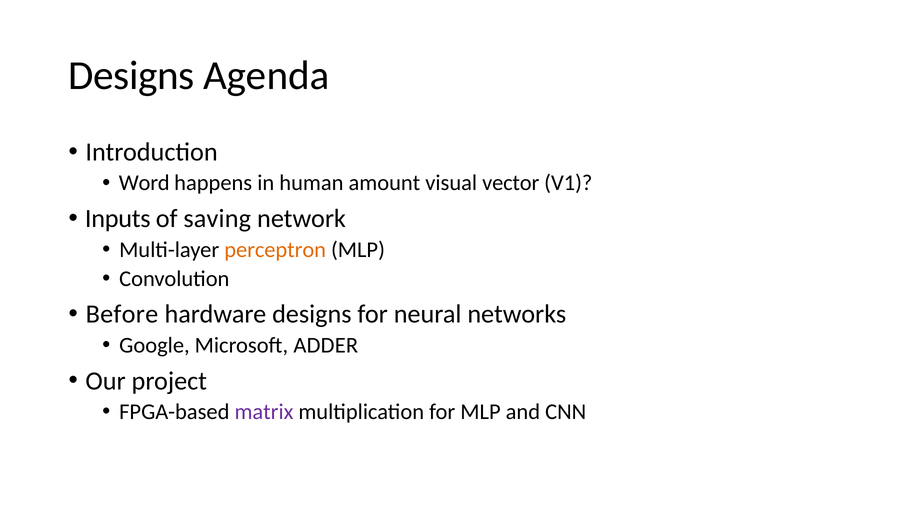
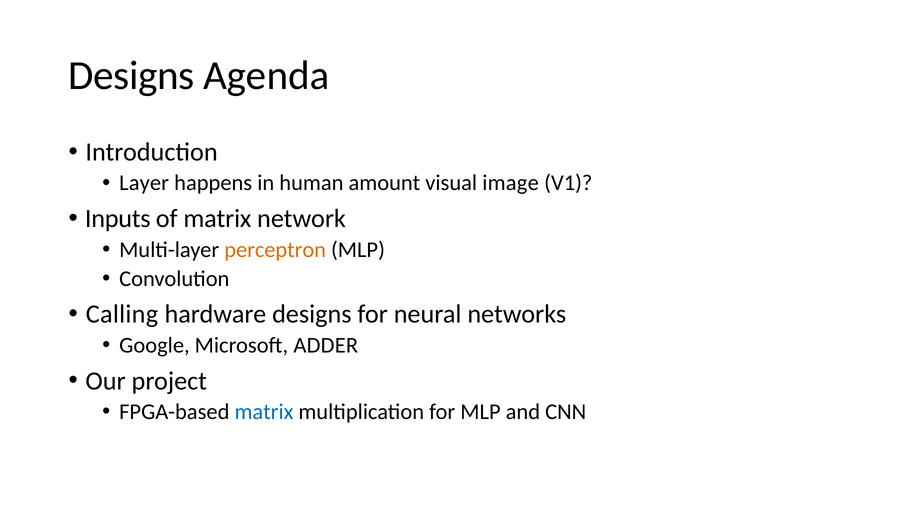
Word: Word -> Layer (144, 183)
vector: vector -> image (511, 183)
of saving: saving -> matrix (217, 219)
Before: Before -> Calling (122, 314)
matrix colour: purple -> blue (264, 412)
